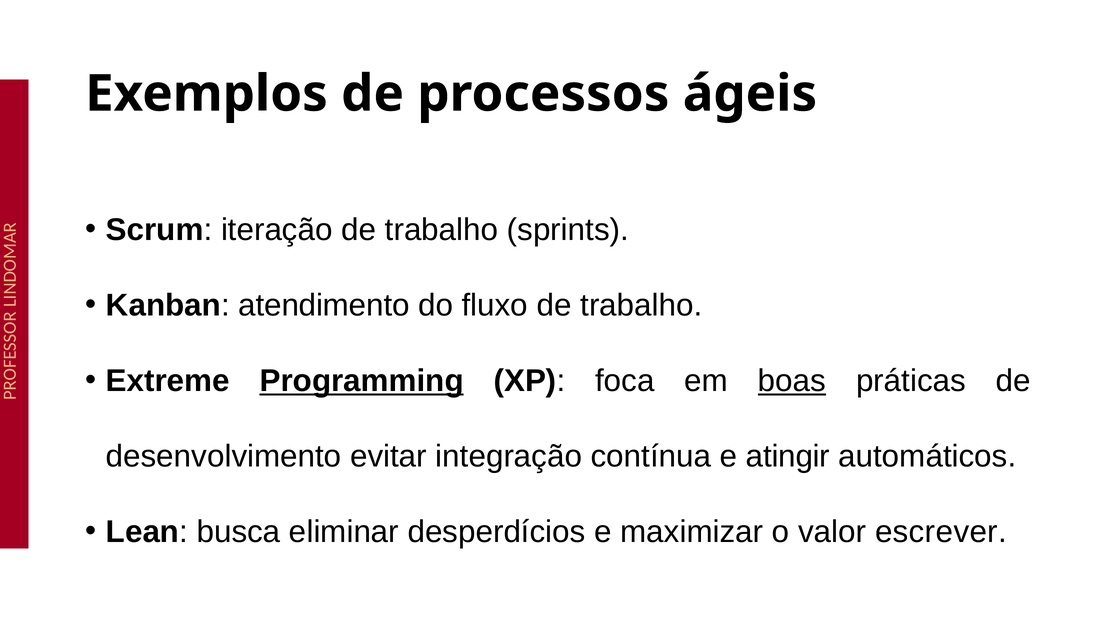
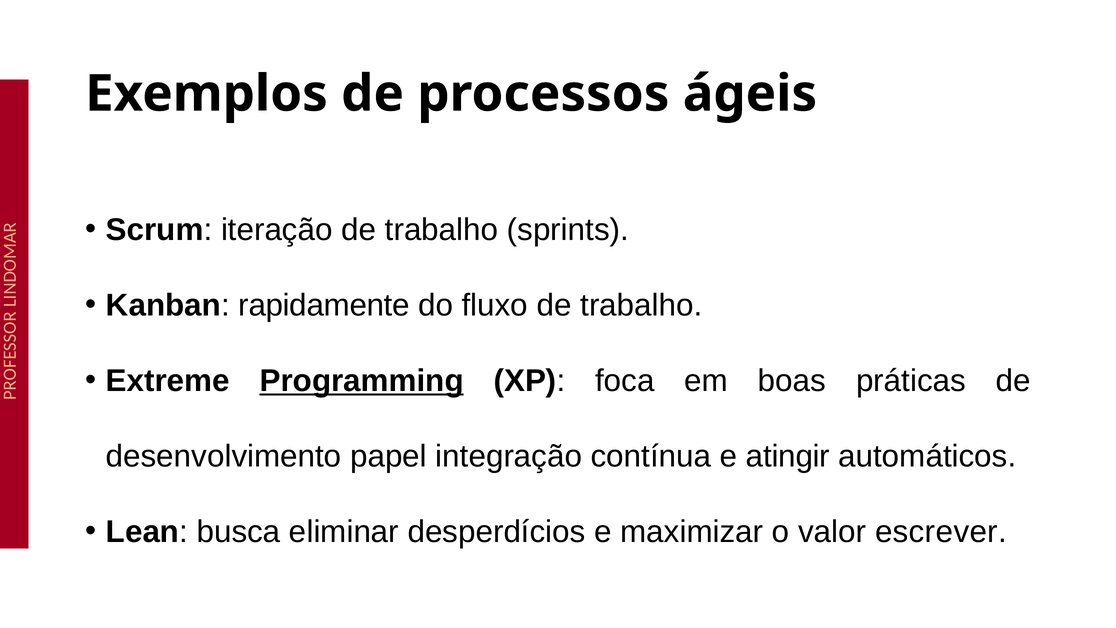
atendimento: atendimento -> rapidamente (324, 305)
boas underline: present -> none (792, 381)
evitar: evitar -> papel (389, 456)
